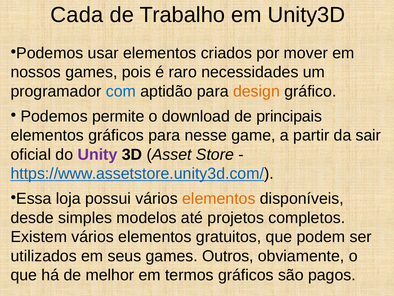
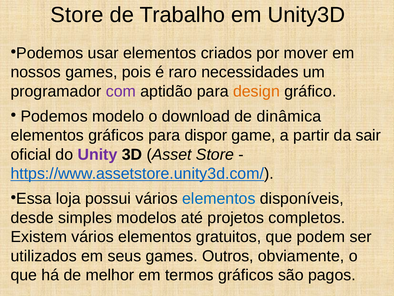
Cada: Cada -> Store (77, 15)
com colour: blue -> purple (121, 91)
permite: permite -> modelo (118, 116)
principais: principais -> dinâmica (289, 116)
nesse: nesse -> dispor (206, 135)
elementos colour: orange -> blue (219, 198)
